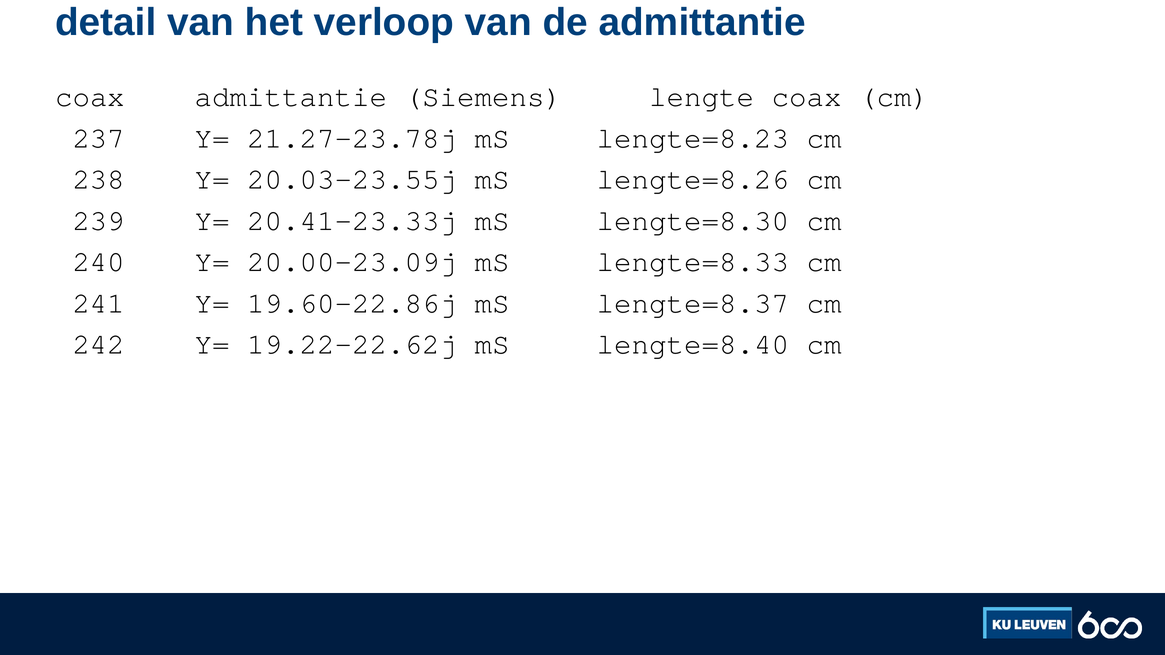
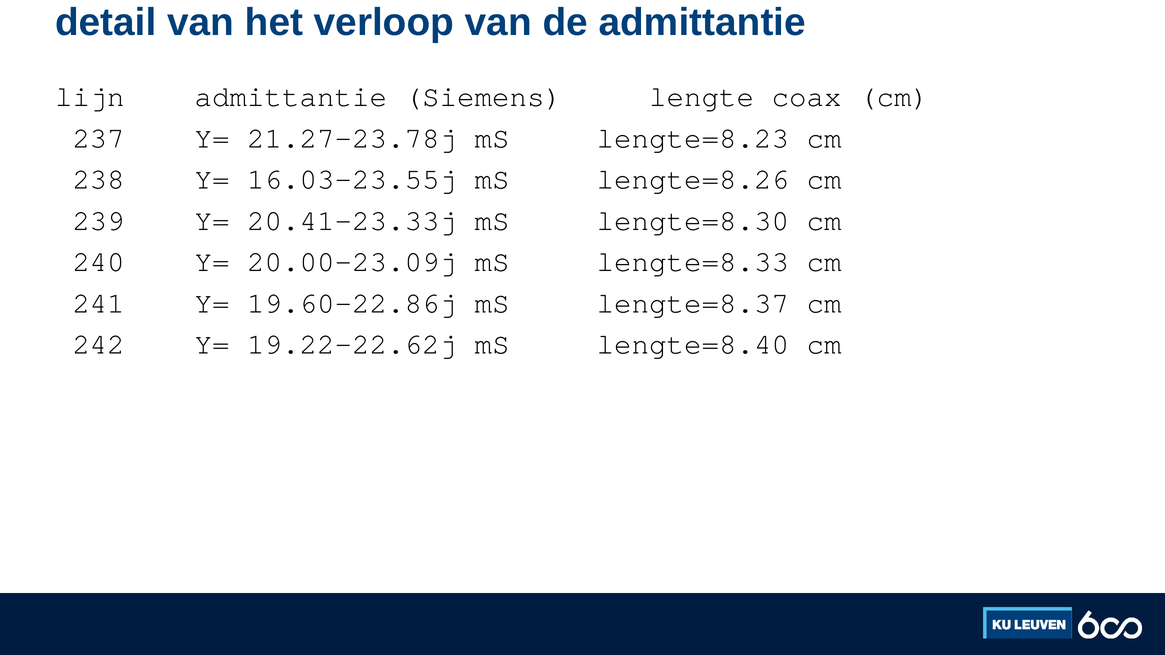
coax: coax -> lijn (90, 97)
20.03-23.55j: 20.03-23.55j -> 16.03-23.55j (352, 179)
